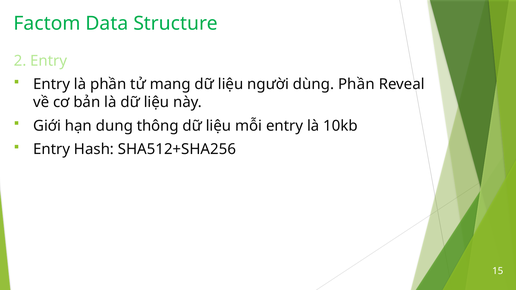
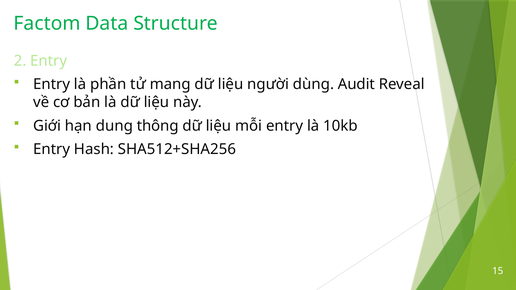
dùng Phần: Phần -> Audit (356, 84)
